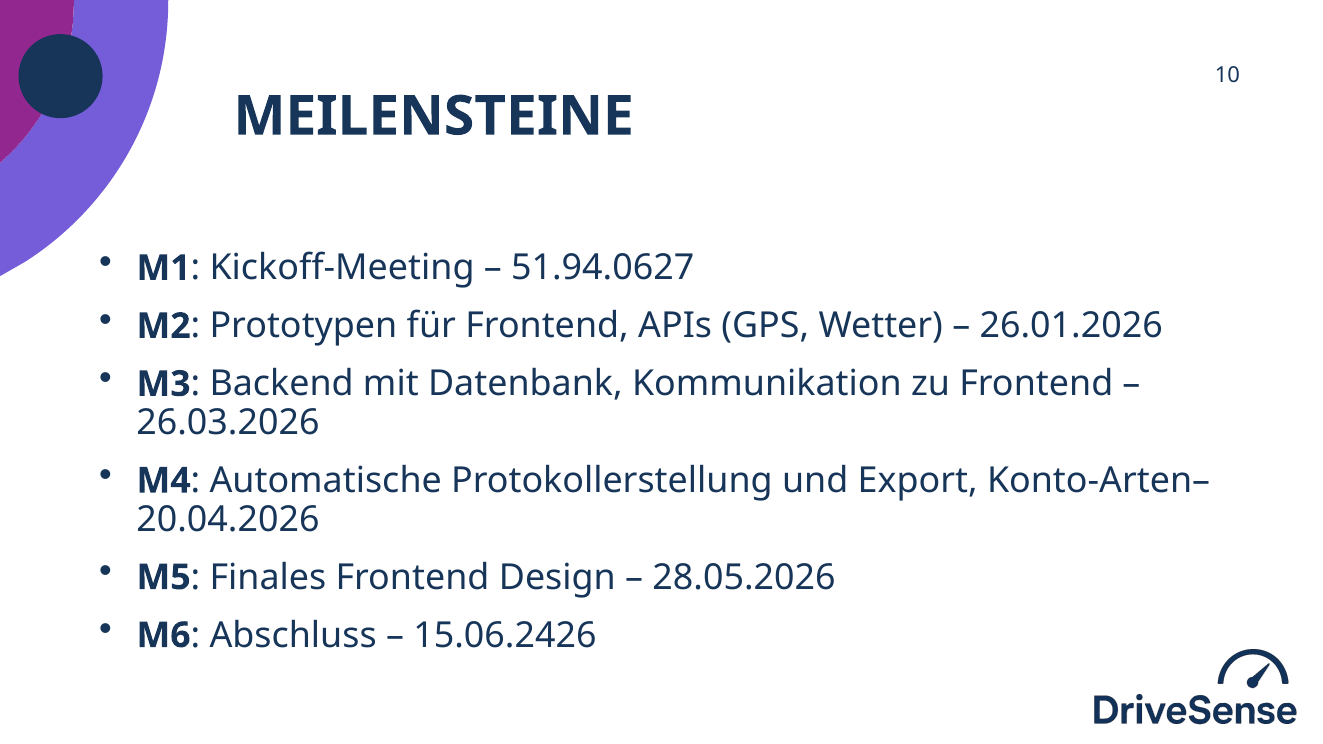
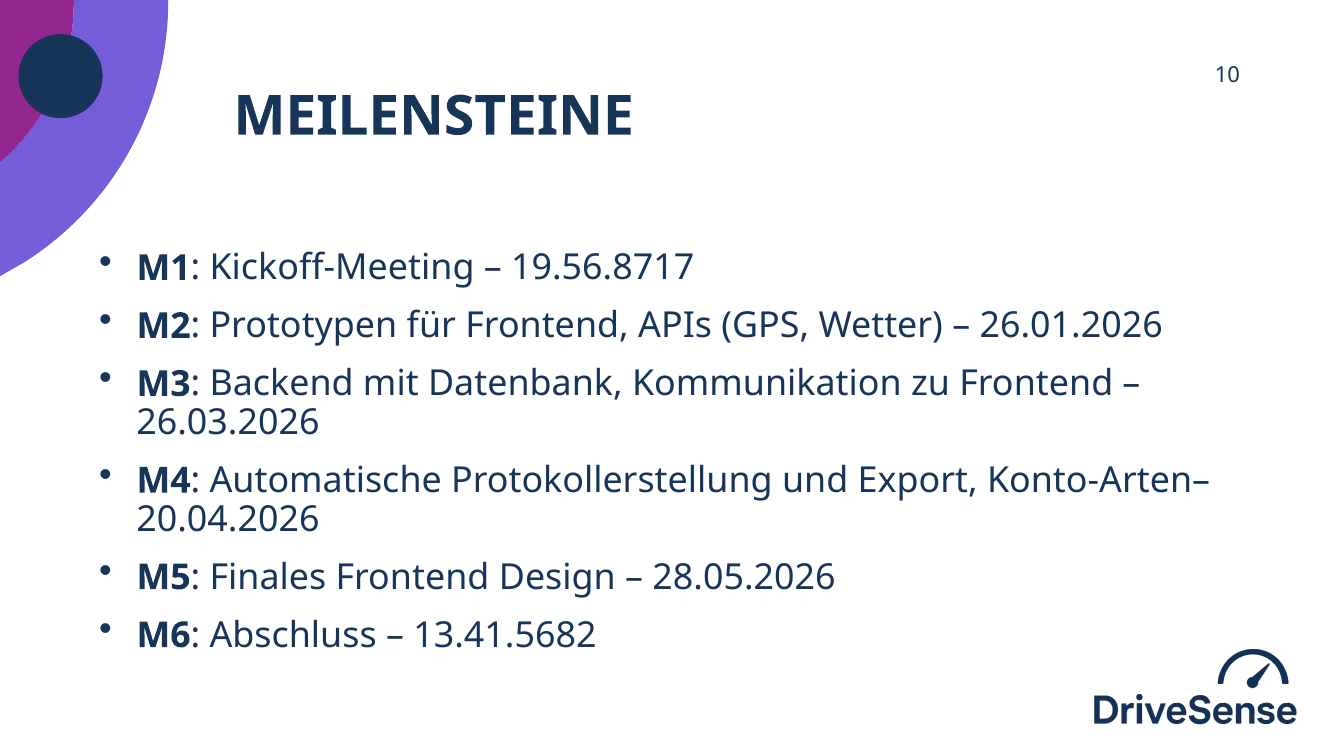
51.94.0627: 51.94.0627 -> 19.56.8717 (603, 268)
15.06.2426: 15.06.2426 -> 13.41.5682 (505, 635)
